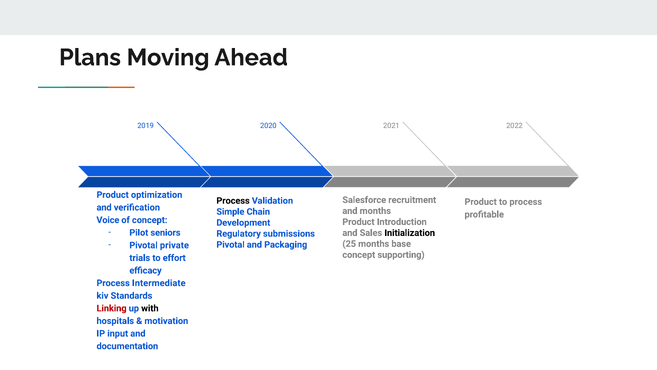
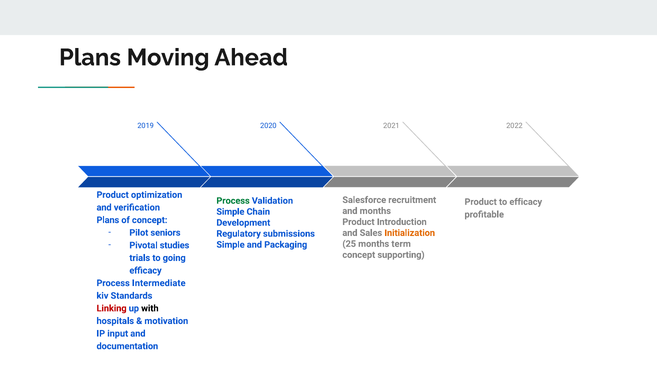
Process colour: black -> green (233, 201)
to process: process -> efficacy (526, 202)
Voice: Voice -> Plans (108, 220)
Initialization colour: black -> orange (410, 233)
base: base -> term (401, 244)
private: private -> studies (175, 245)
Pivotal: Pivotal -> Simple (231, 244)
effort: effort -> going (174, 258)
